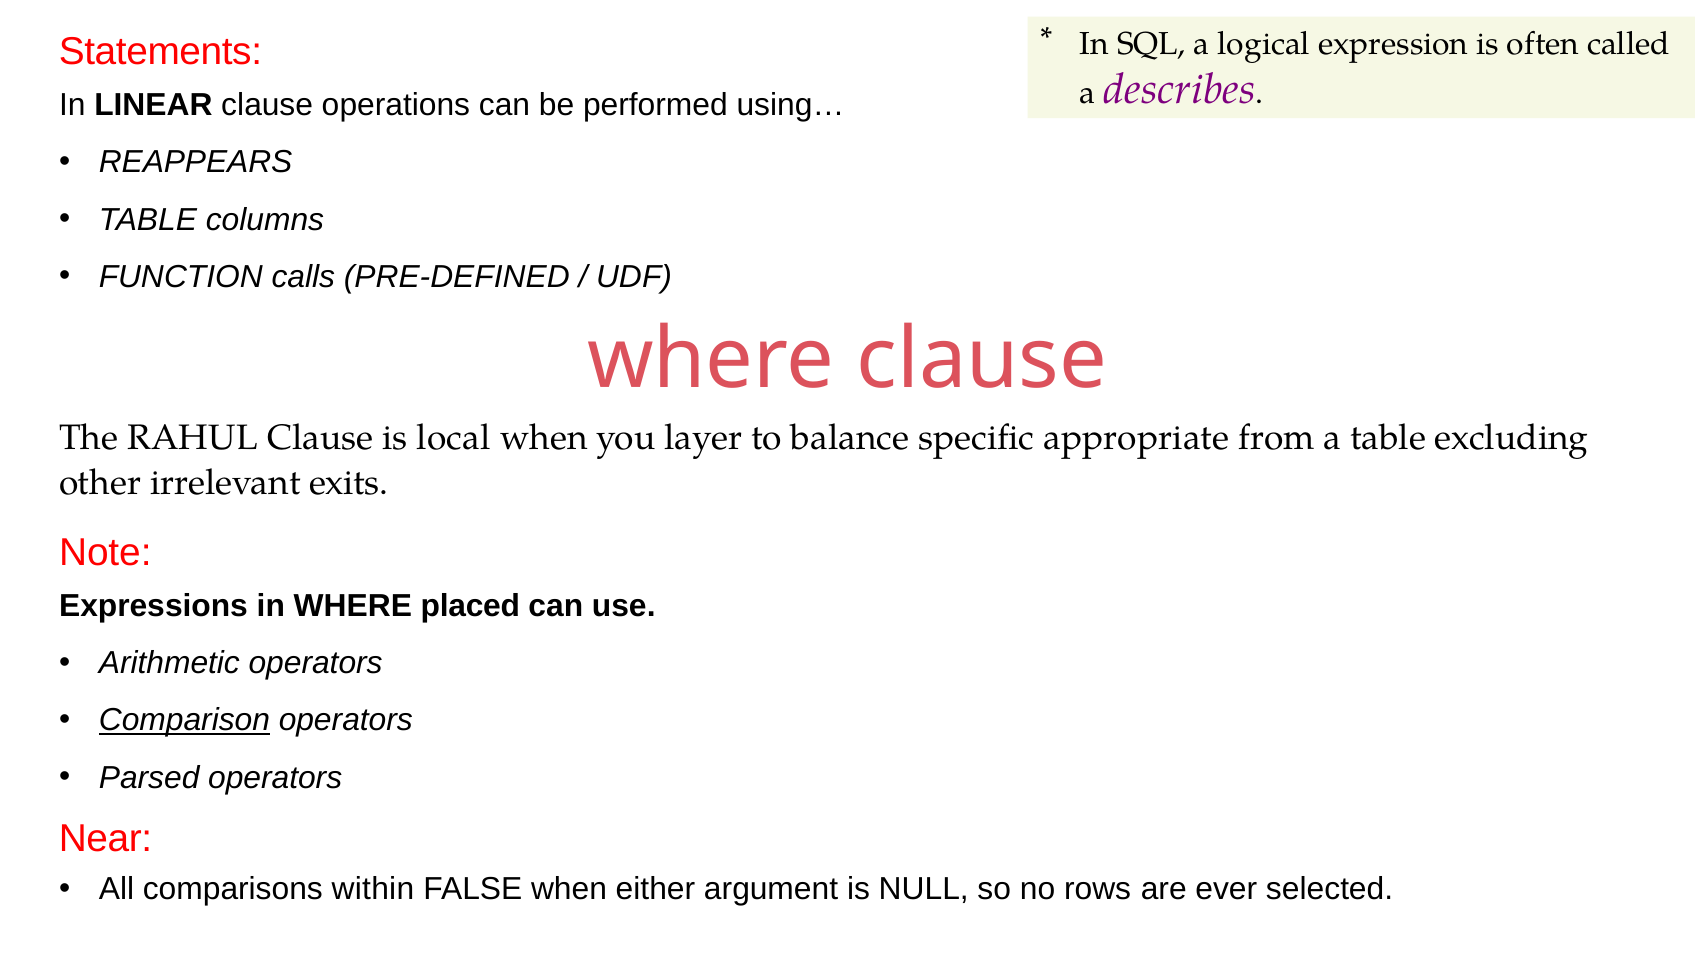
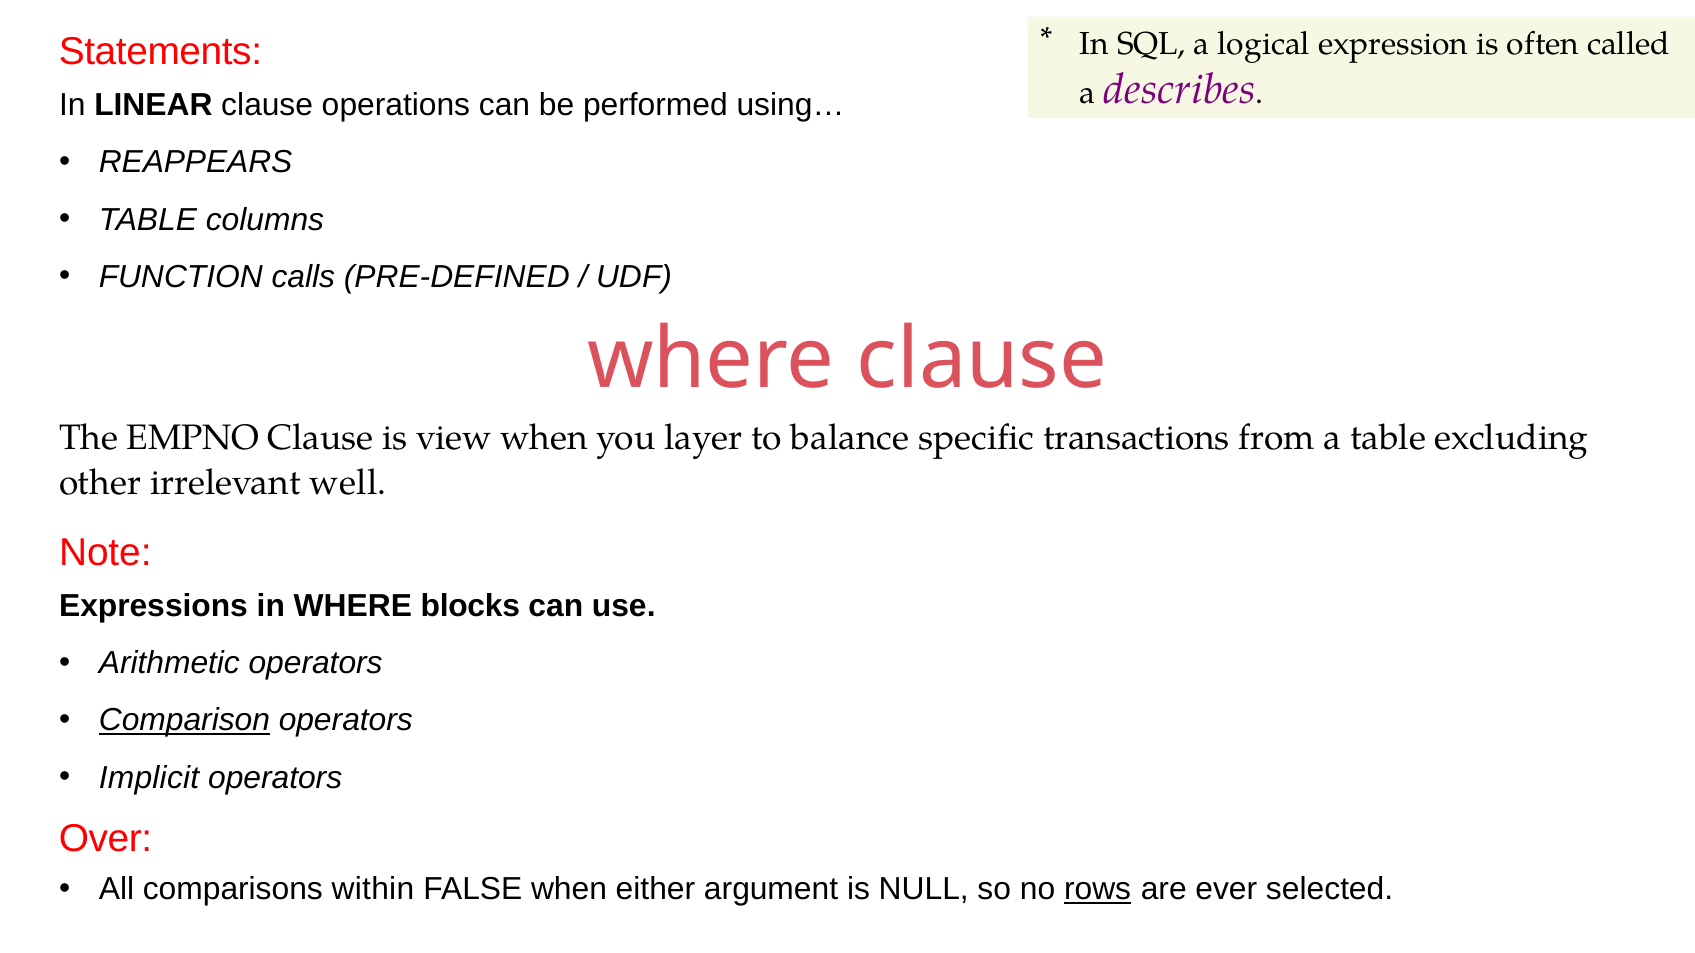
RAHUL: RAHUL -> EMPNO (193, 438)
local: local -> view (454, 438)
appropriate: appropriate -> transactions (1137, 438)
exits: exits -> well (348, 483)
placed: placed -> blocks (470, 606)
Parsed: Parsed -> Implicit (149, 778)
Near: Near -> Over (106, 839)
rows underline: none -> present (1098, 890)
